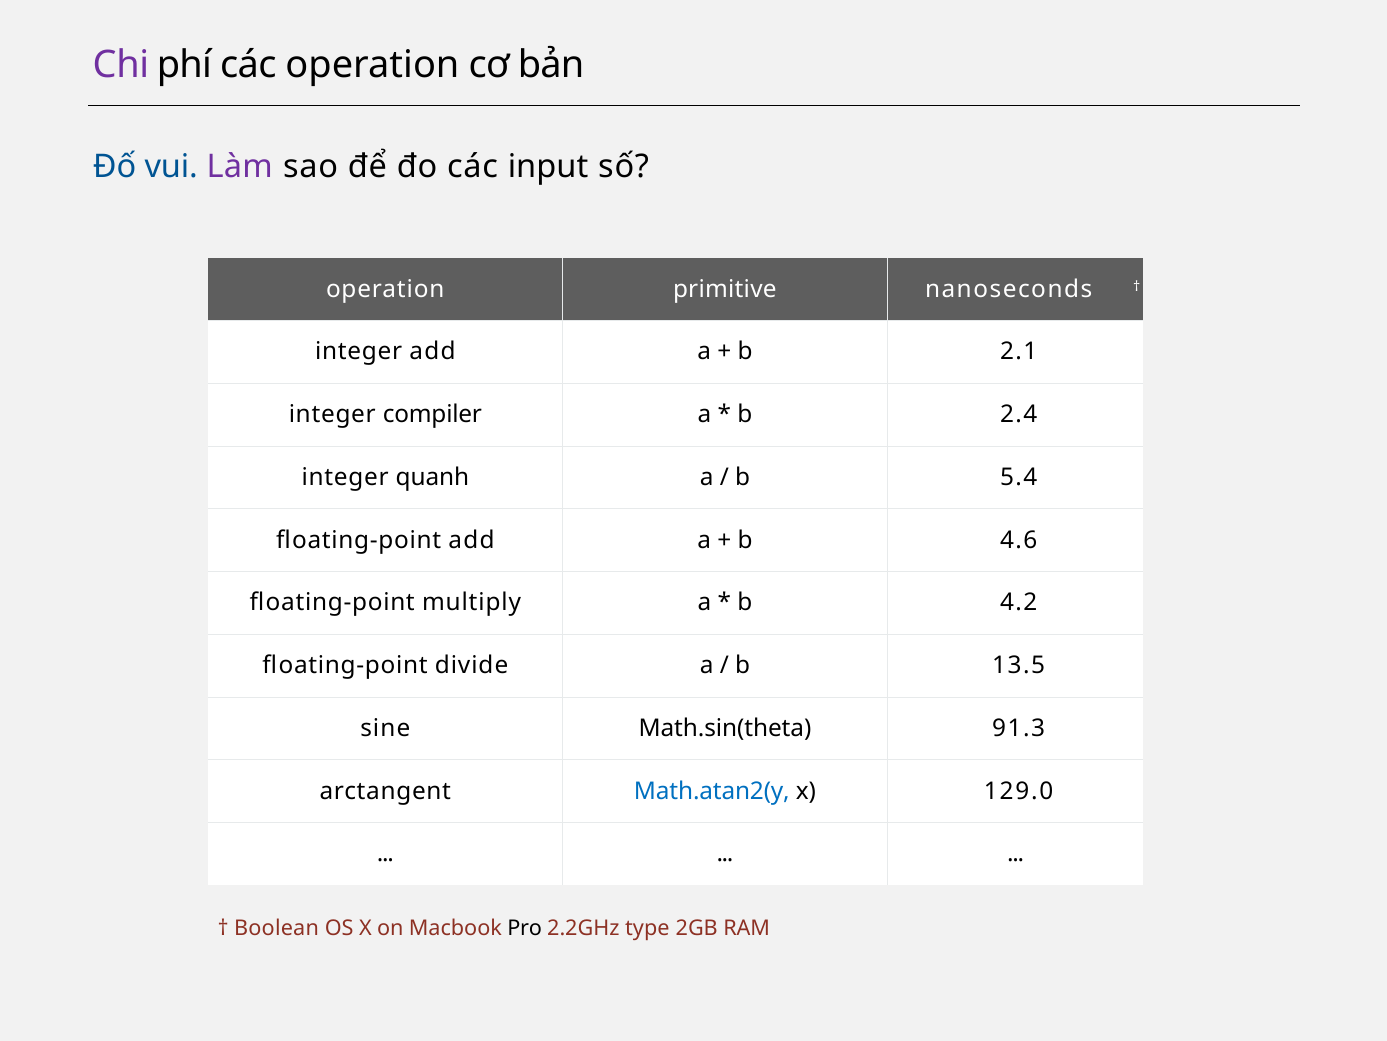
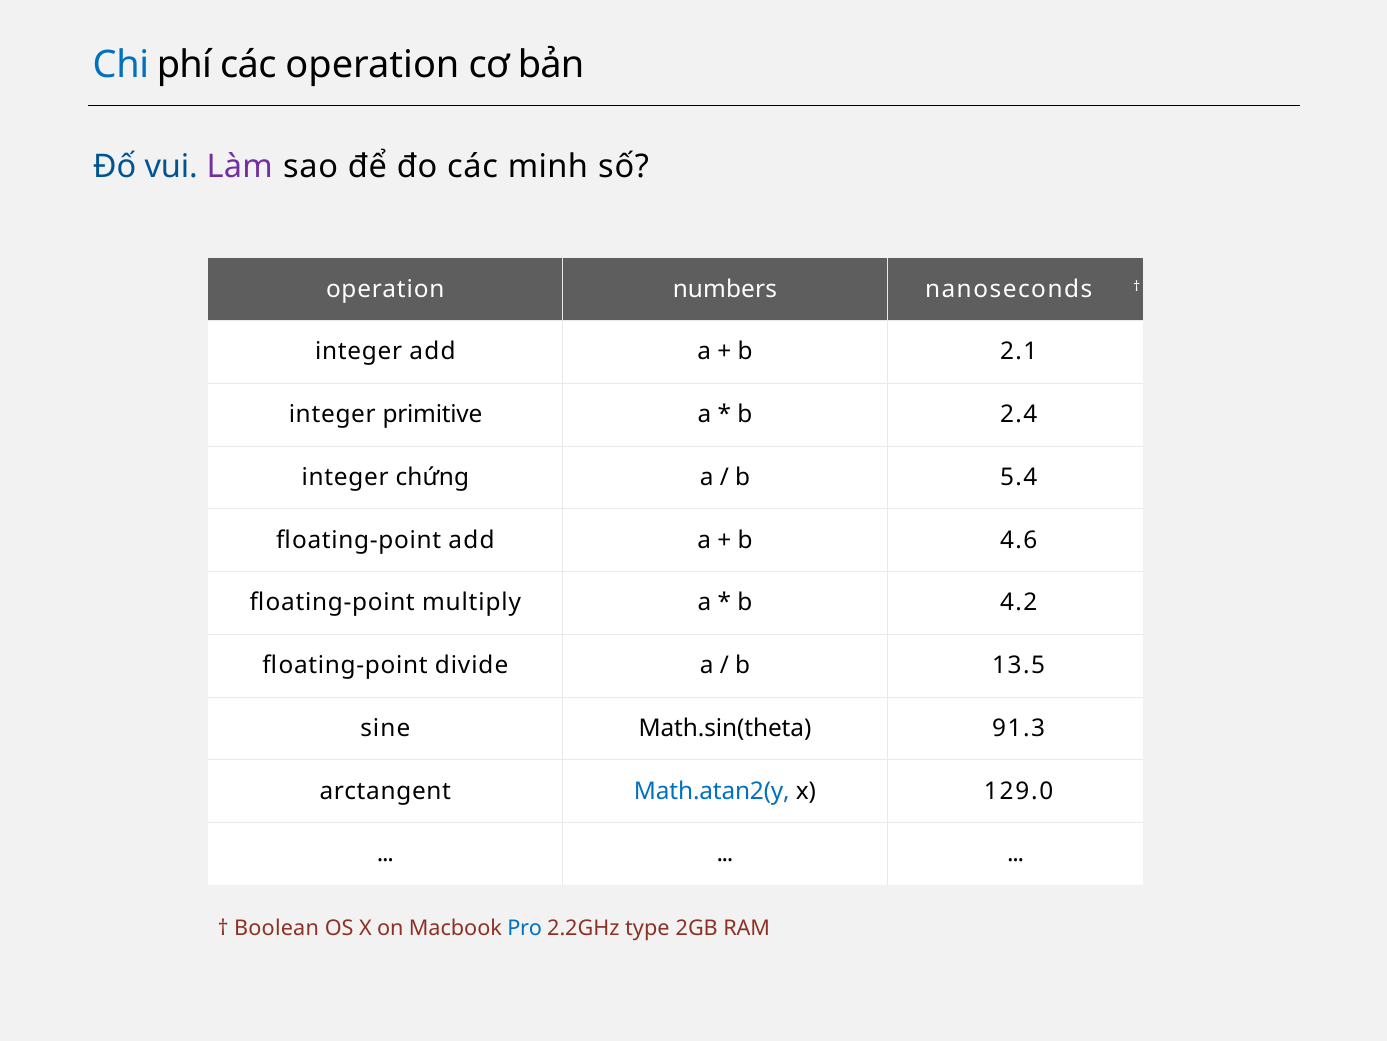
Chi colour: purple -> blue (121, 65)
input: input -> minh (548, 167)
primitive: primitive -> numbers (725, 289)
compiler: compiler -> primitive (432, 414)
quanh: quanh -> chứng (432, 477)
Pro colour: black -> blue (525, 927)
